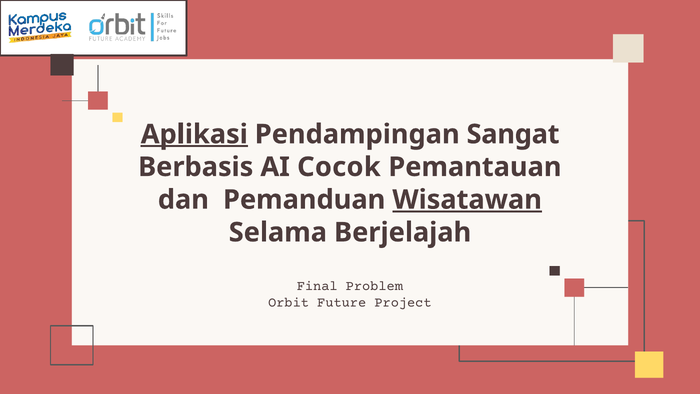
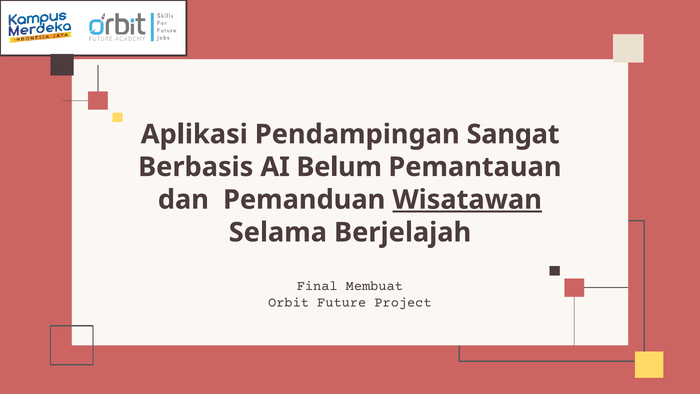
Aplikasi underline: present -> none (194, 134)
Cocok: Cocok -> Belum (339, 167)
Problem: Problem -> Membuat (374, 286)
